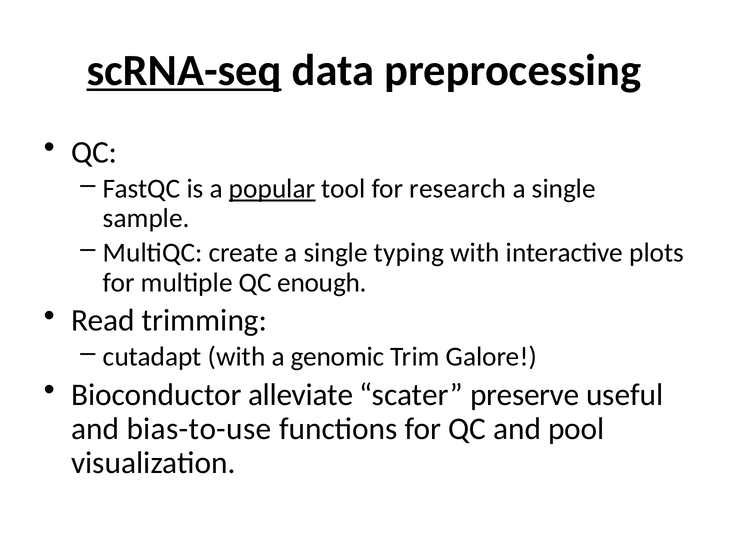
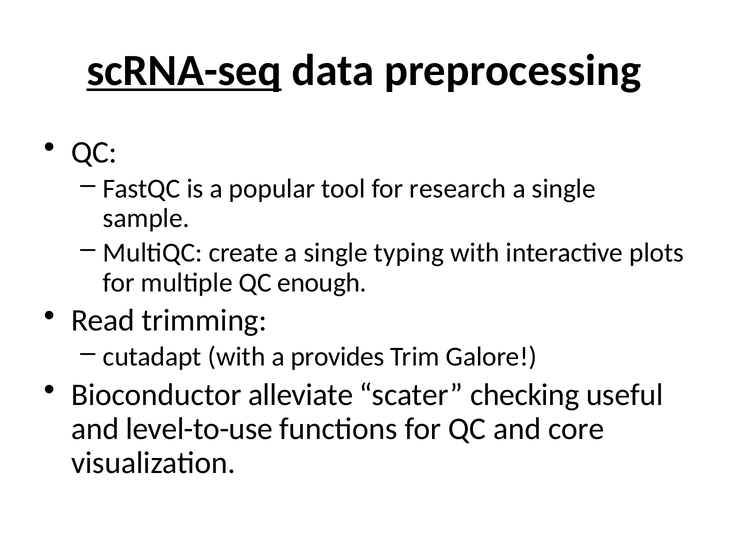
popular underline: present -> none (272, 189)
genomic: genomic -> provides (338, 357)
preserve: preserve -> checking (525, 395)
bias-to-use: bias-to-use -> level-to-use (199, 429)
pool: pool -> core (576, 429)
